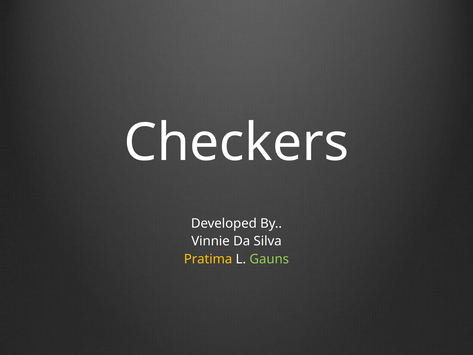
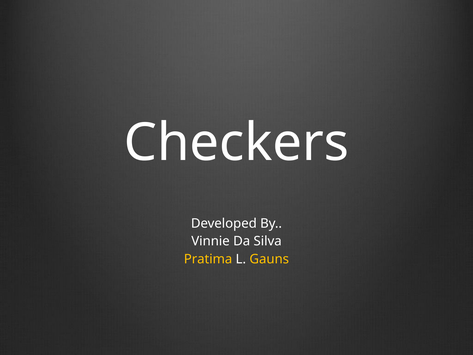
Gauns colour: light green -> yellow (269, 259)
